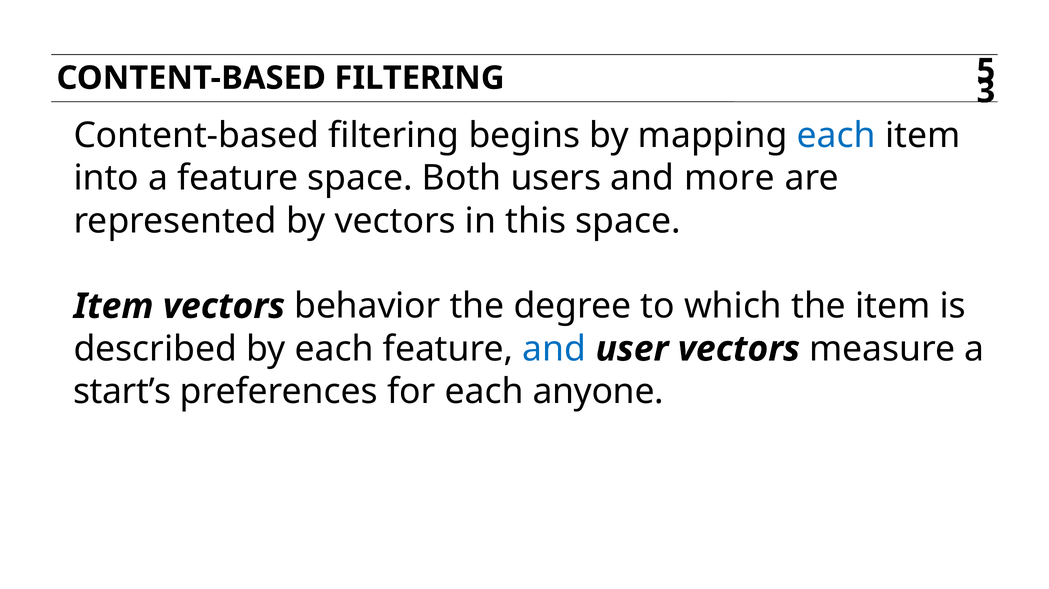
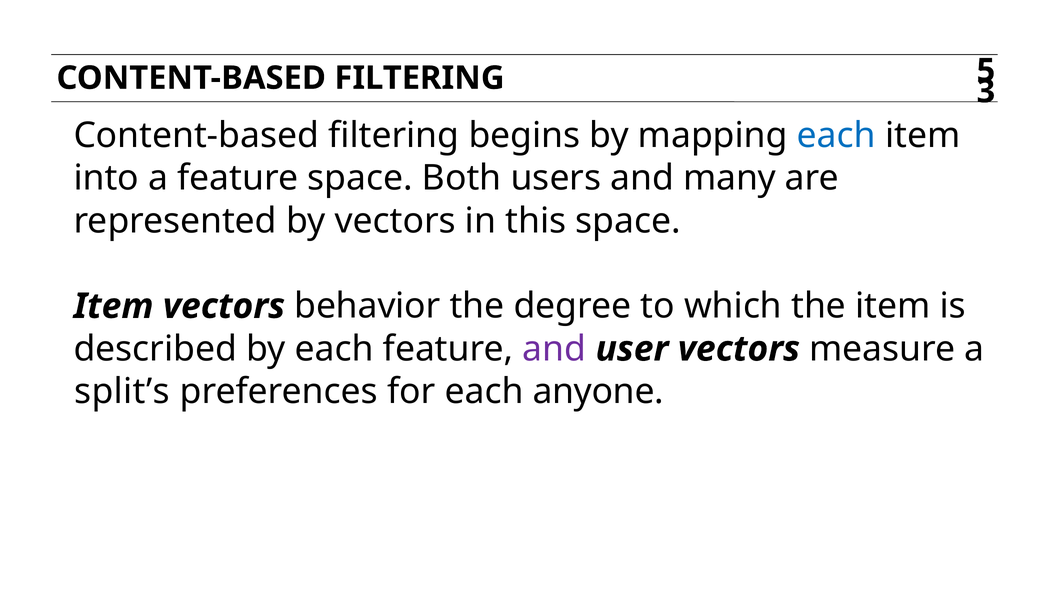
more: more -> many (730, 178)
and colour: blue -> purple (554, 349)
start’s: start’s -> split’s (122, 392)
